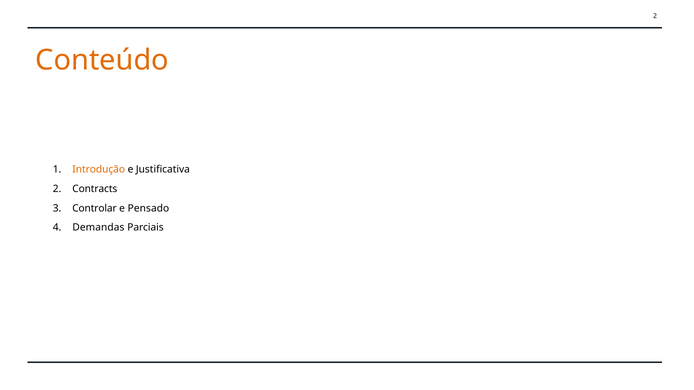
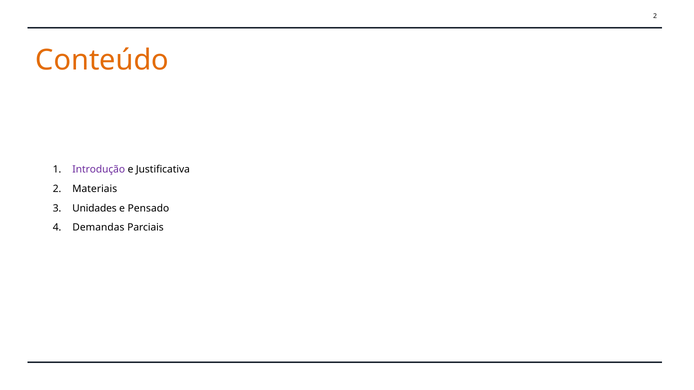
Introdução colour: orange -> purple (99, 170)
Contracts: Contracts -> Materiais (95, 189)
Controlar: Controlar -> Unidades (94, 208)
